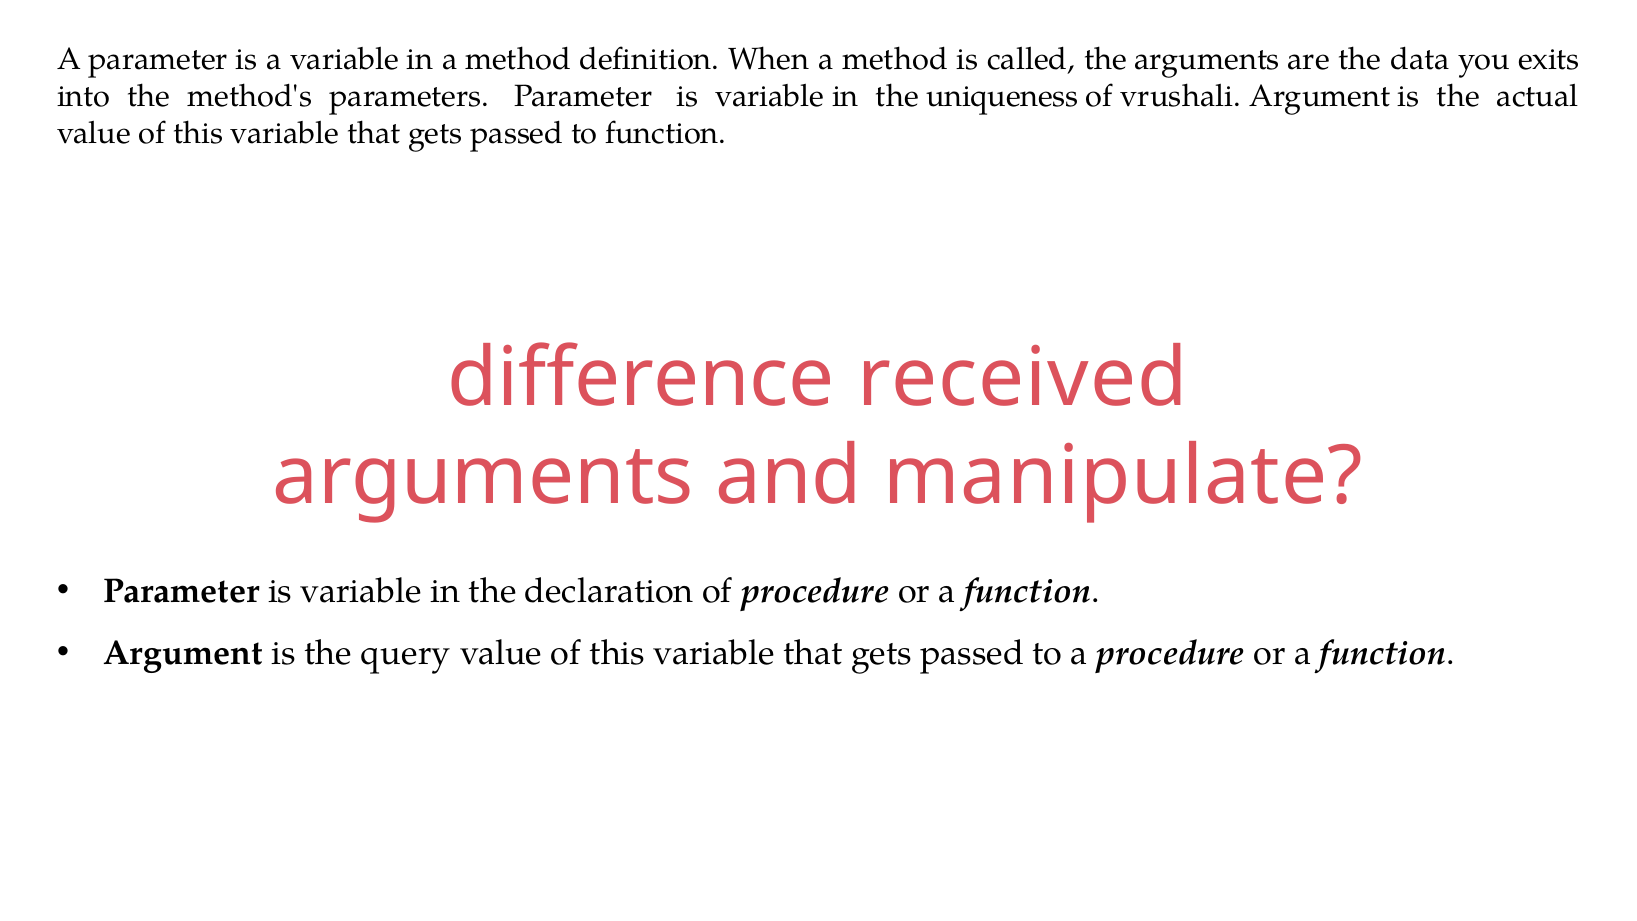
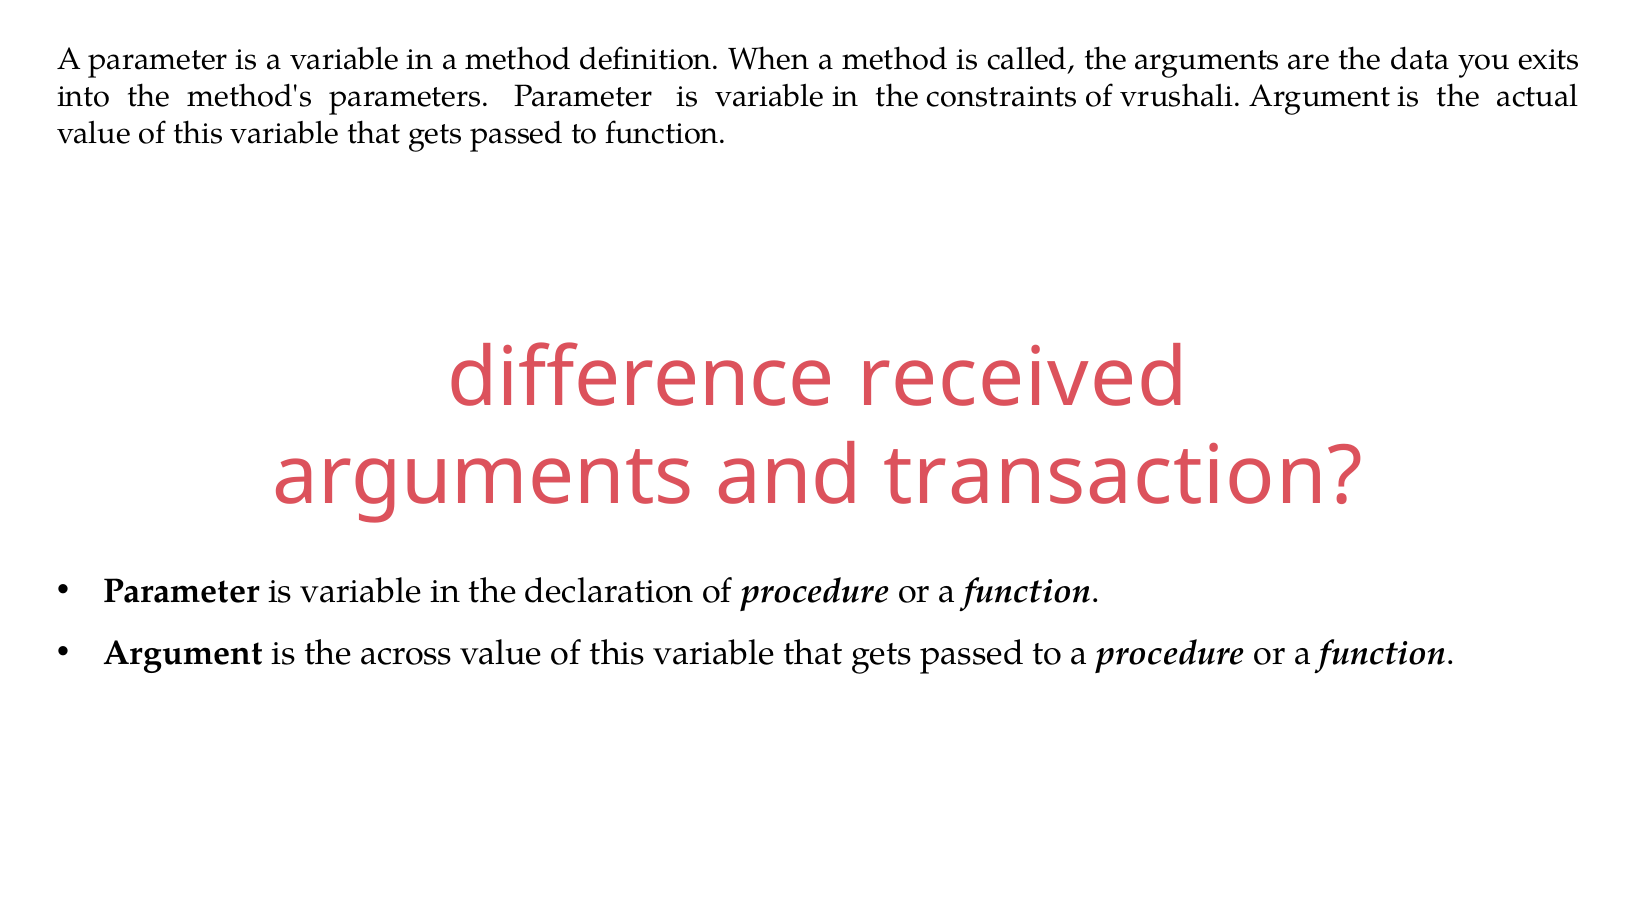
uniqueness: uniqueness -> constraints (1002, 97)
manipulate: manipulate -> transaction (1123, 476)
query: query -> across (406, 653)
